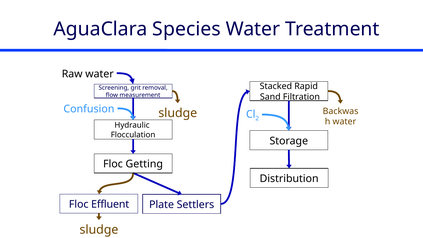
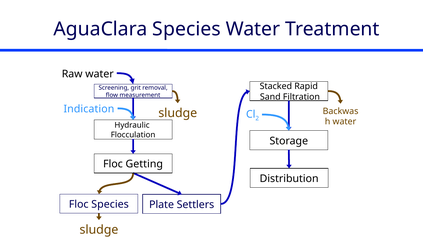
Confusion: Confusion -> Indication (89, 109)
Floc Effluent: Effluent -> Species (110, 204)
